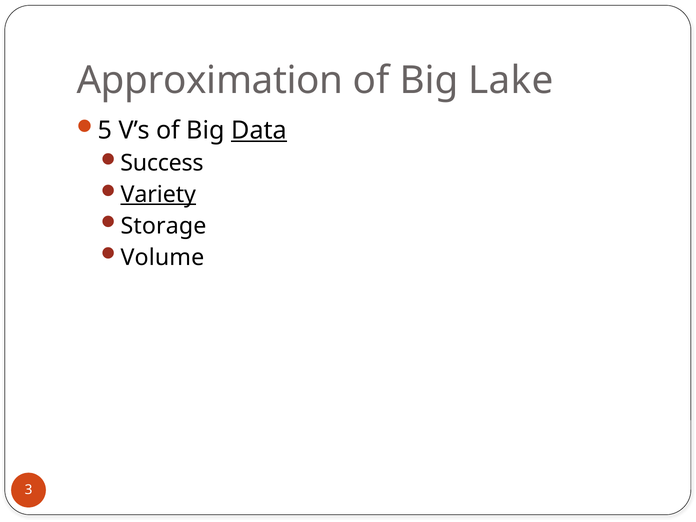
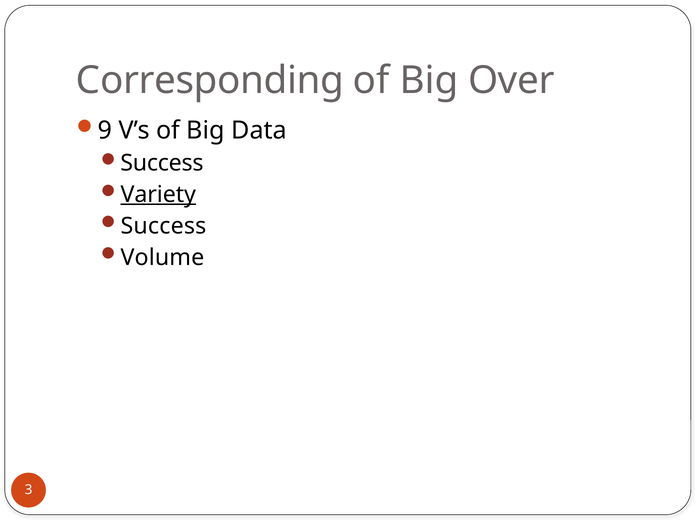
Approximation: Approximation -> Corresponding (210, 80)
Lake: Lake -> Over (511, 80)
5: 5 -> 9 (105, 131)
Data underline: present -> none (259, 131)
Storage: Storage -> Success (163, 226)
